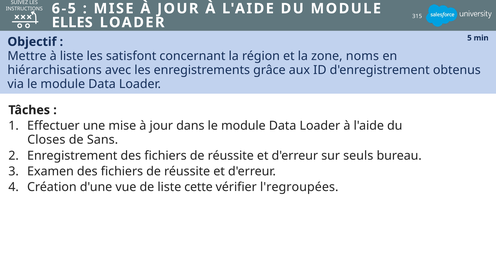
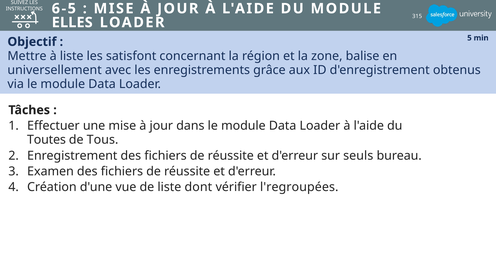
noms: noms -> balise (363, 56)
hiérarchisations: hiérarchisations -> universellement (55, 70)
Closes: Closes -> Toutes (46, 140)
Sans: Sans -> Tous (103, 140)
cette: cette -> dont (198, 187)
